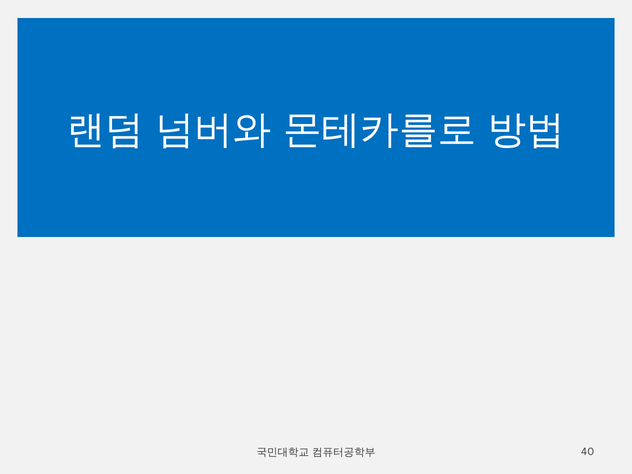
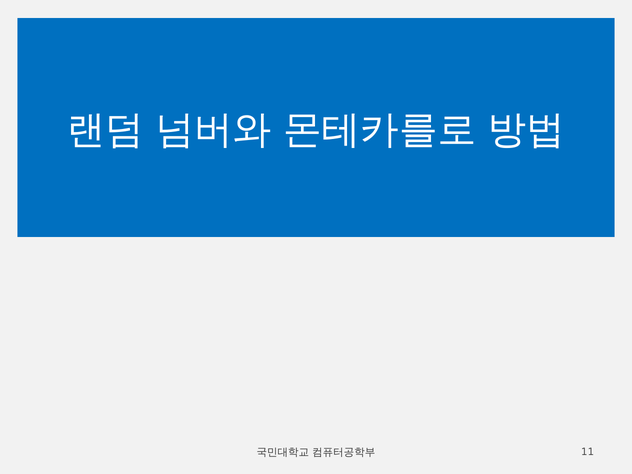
40: 40 -> 11 (587, 452)
